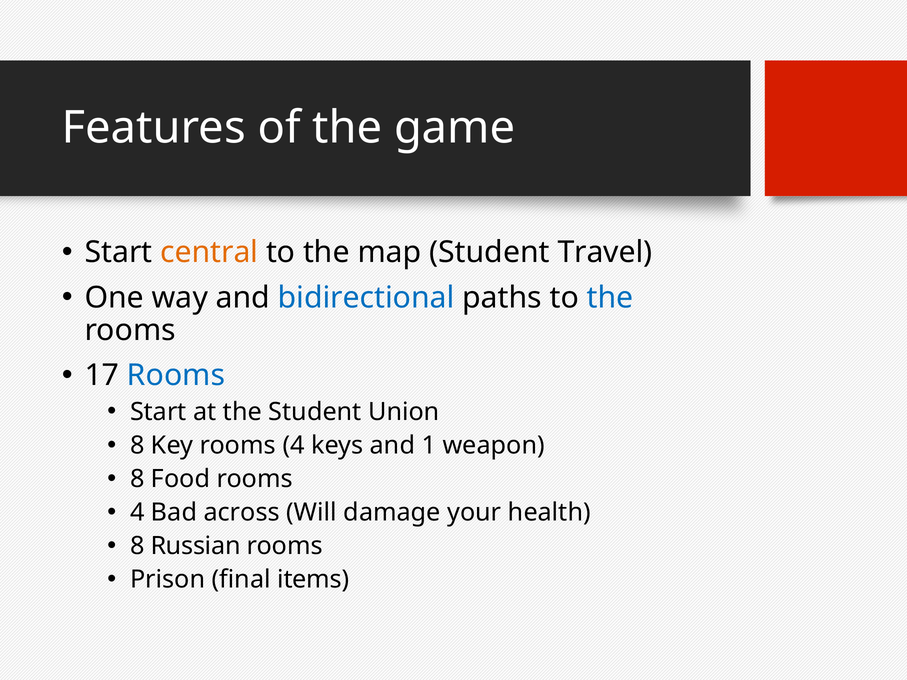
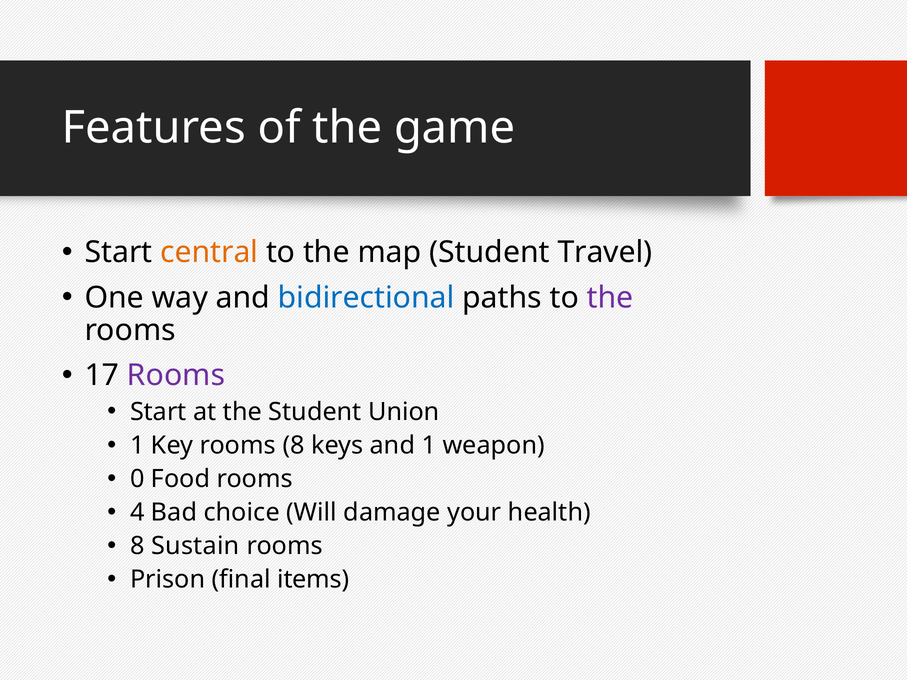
the colour: blue -> purple (610, 298)
Rooms colour: blue -> purple (176, 376)
8: 8 -> 1 (137, 445)
rooms 4: 4 -> 8 (294, 445)
8: 8 -> 0 (137, 479)
across: across -> choice (242, 512)
Russian: Russian -> Sustain (195, 546)
